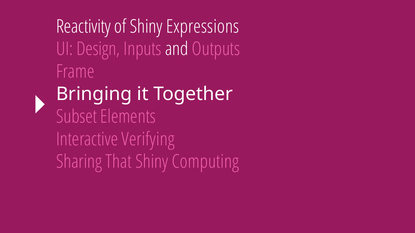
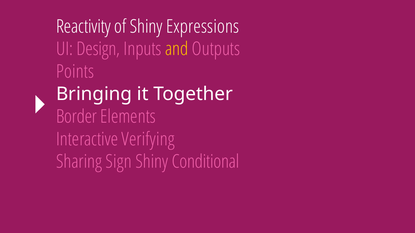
and colour: white -> yellow (177, 49)
Frame: Frame -> Points (75, 72)
Subset: Subset -> Border (76, 117)
That: That -> Sign (119, 162)
Computing: Computing -> Conditional (206, 162)
